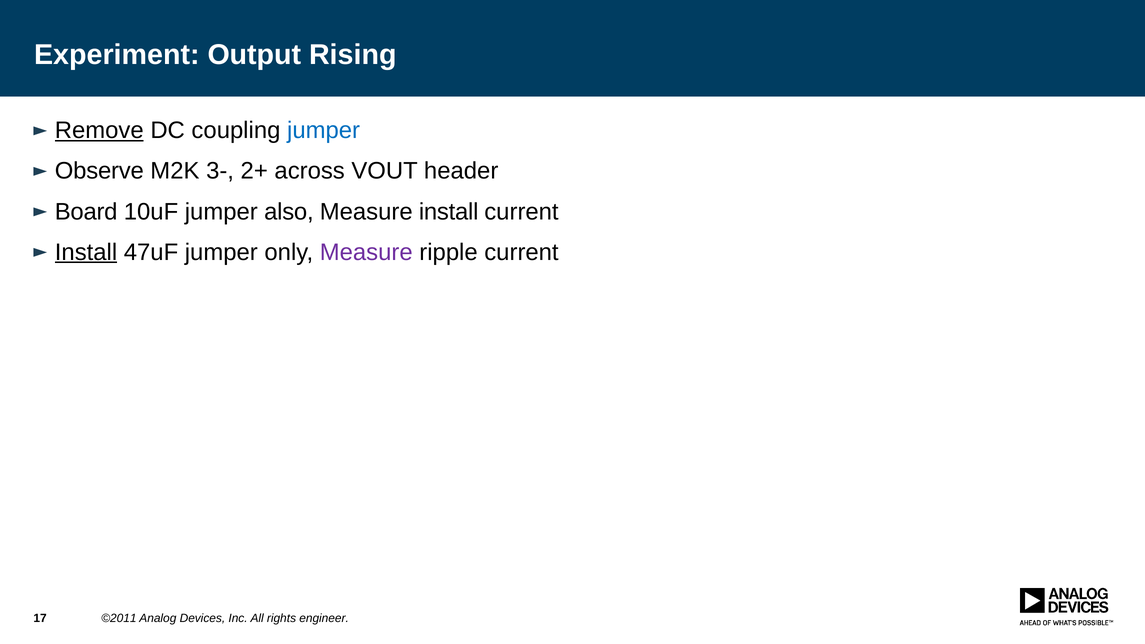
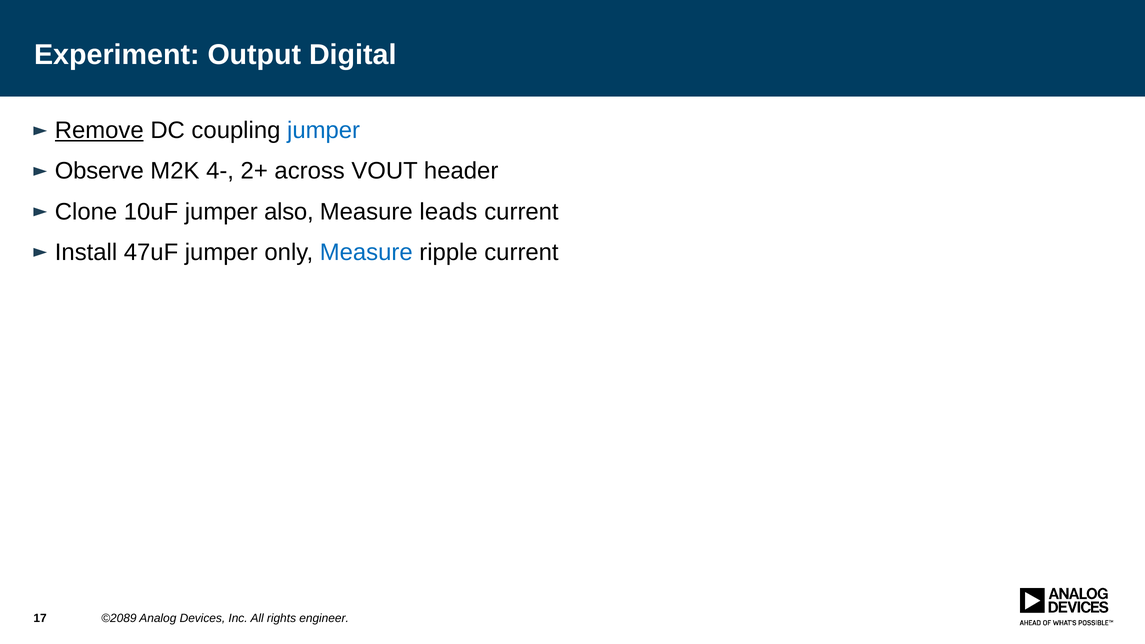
Rising: Rising -> Digital (353, 55)
3-: 3- -> 4- (220, 171)
Board: Board -> Clone (86, 212)
Measure install: install -> leads (448, 212)
Install underline: present -> none (86, 252)
Measure colour: purple -> blue (366, 252)
©2011: ©2011 -> ©2089 (119, 618)
